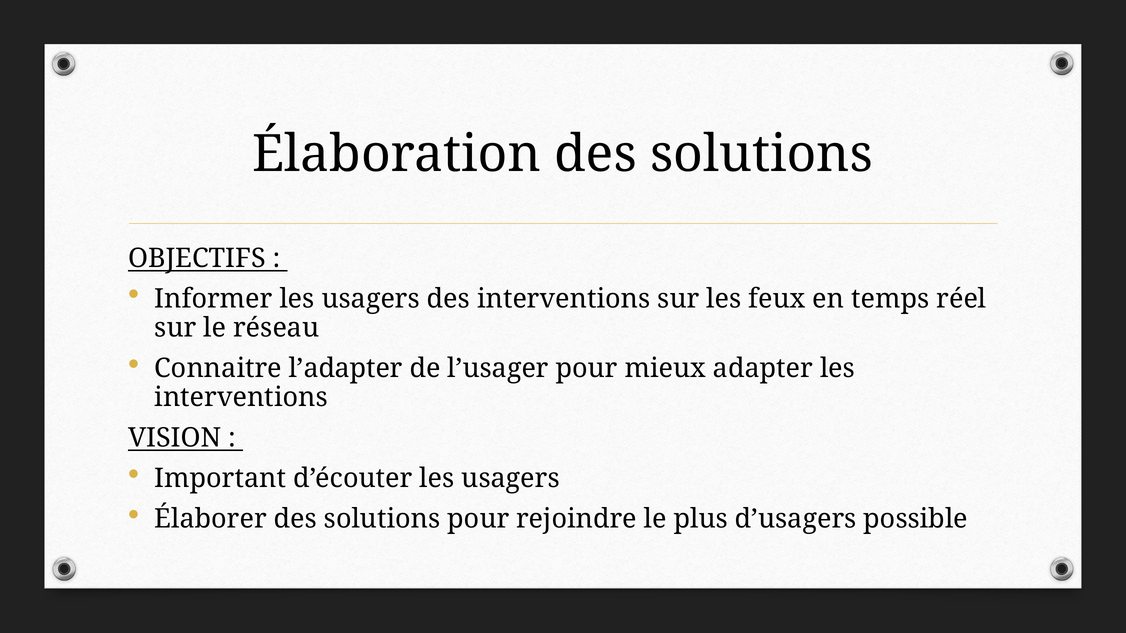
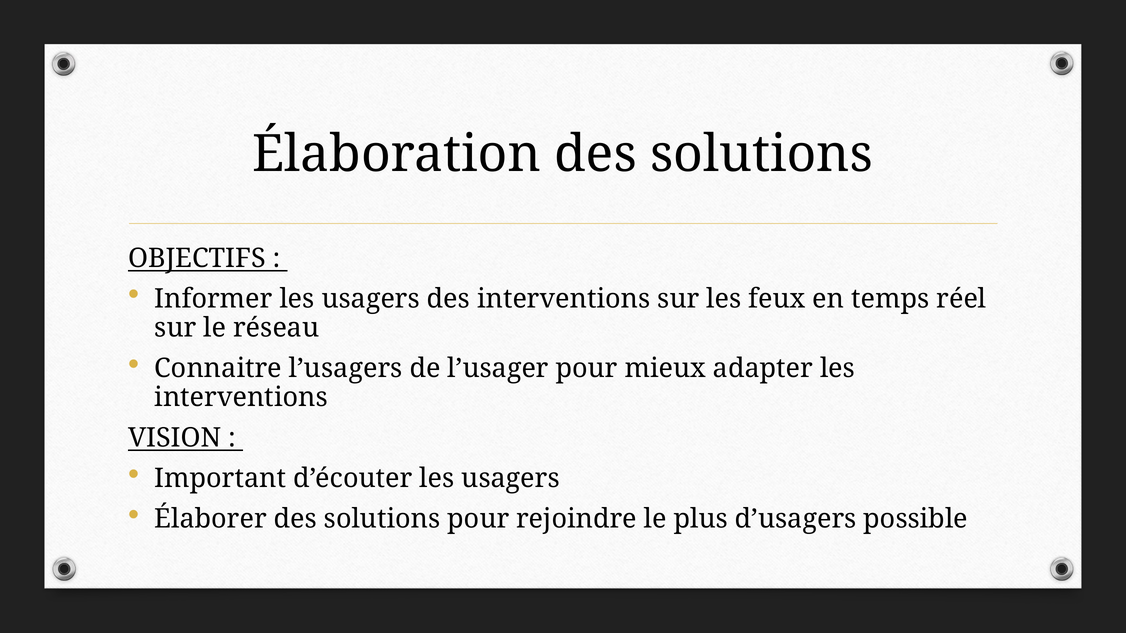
l’adapter: l’adapter -> l’usagers (346, 369)
